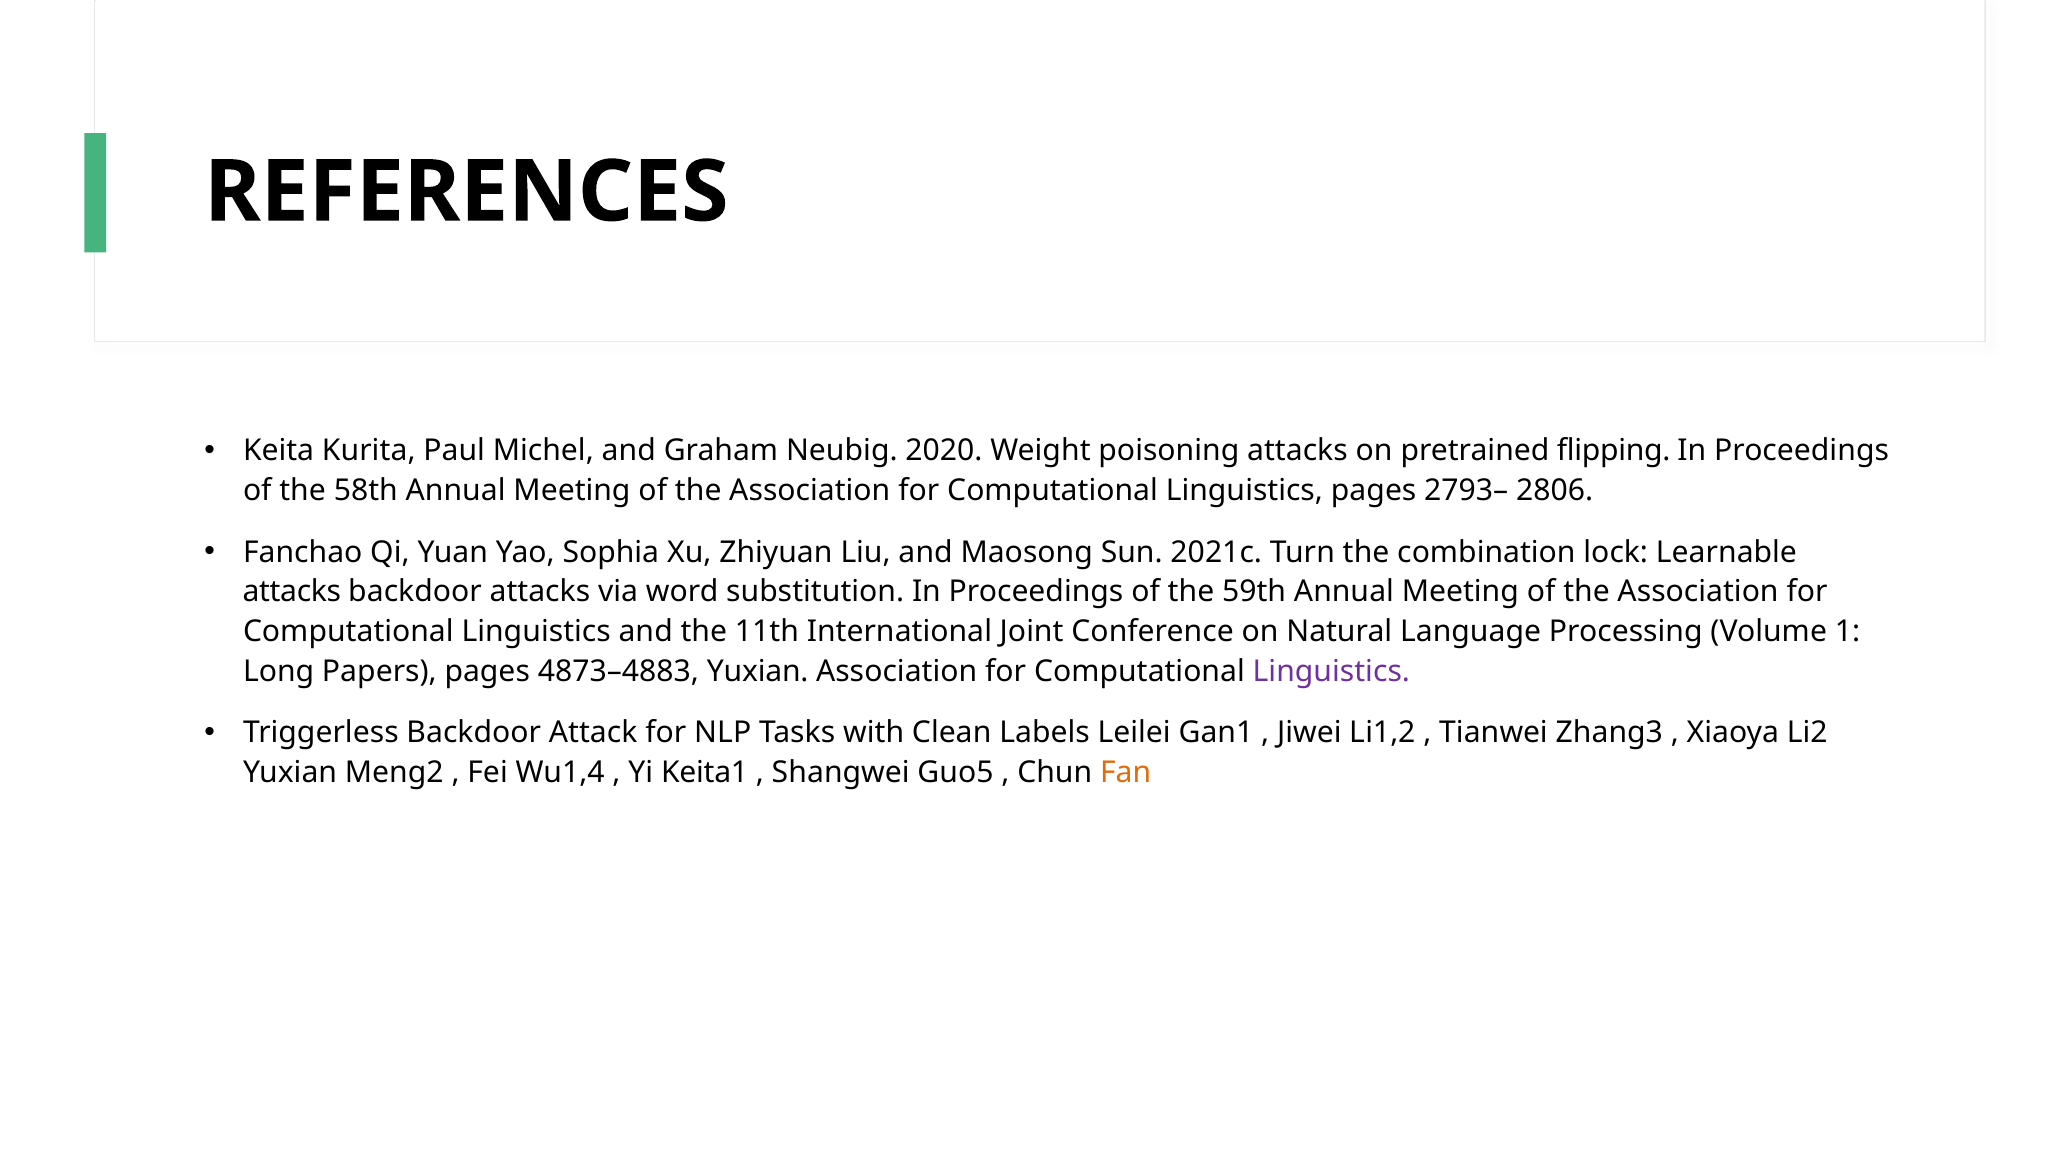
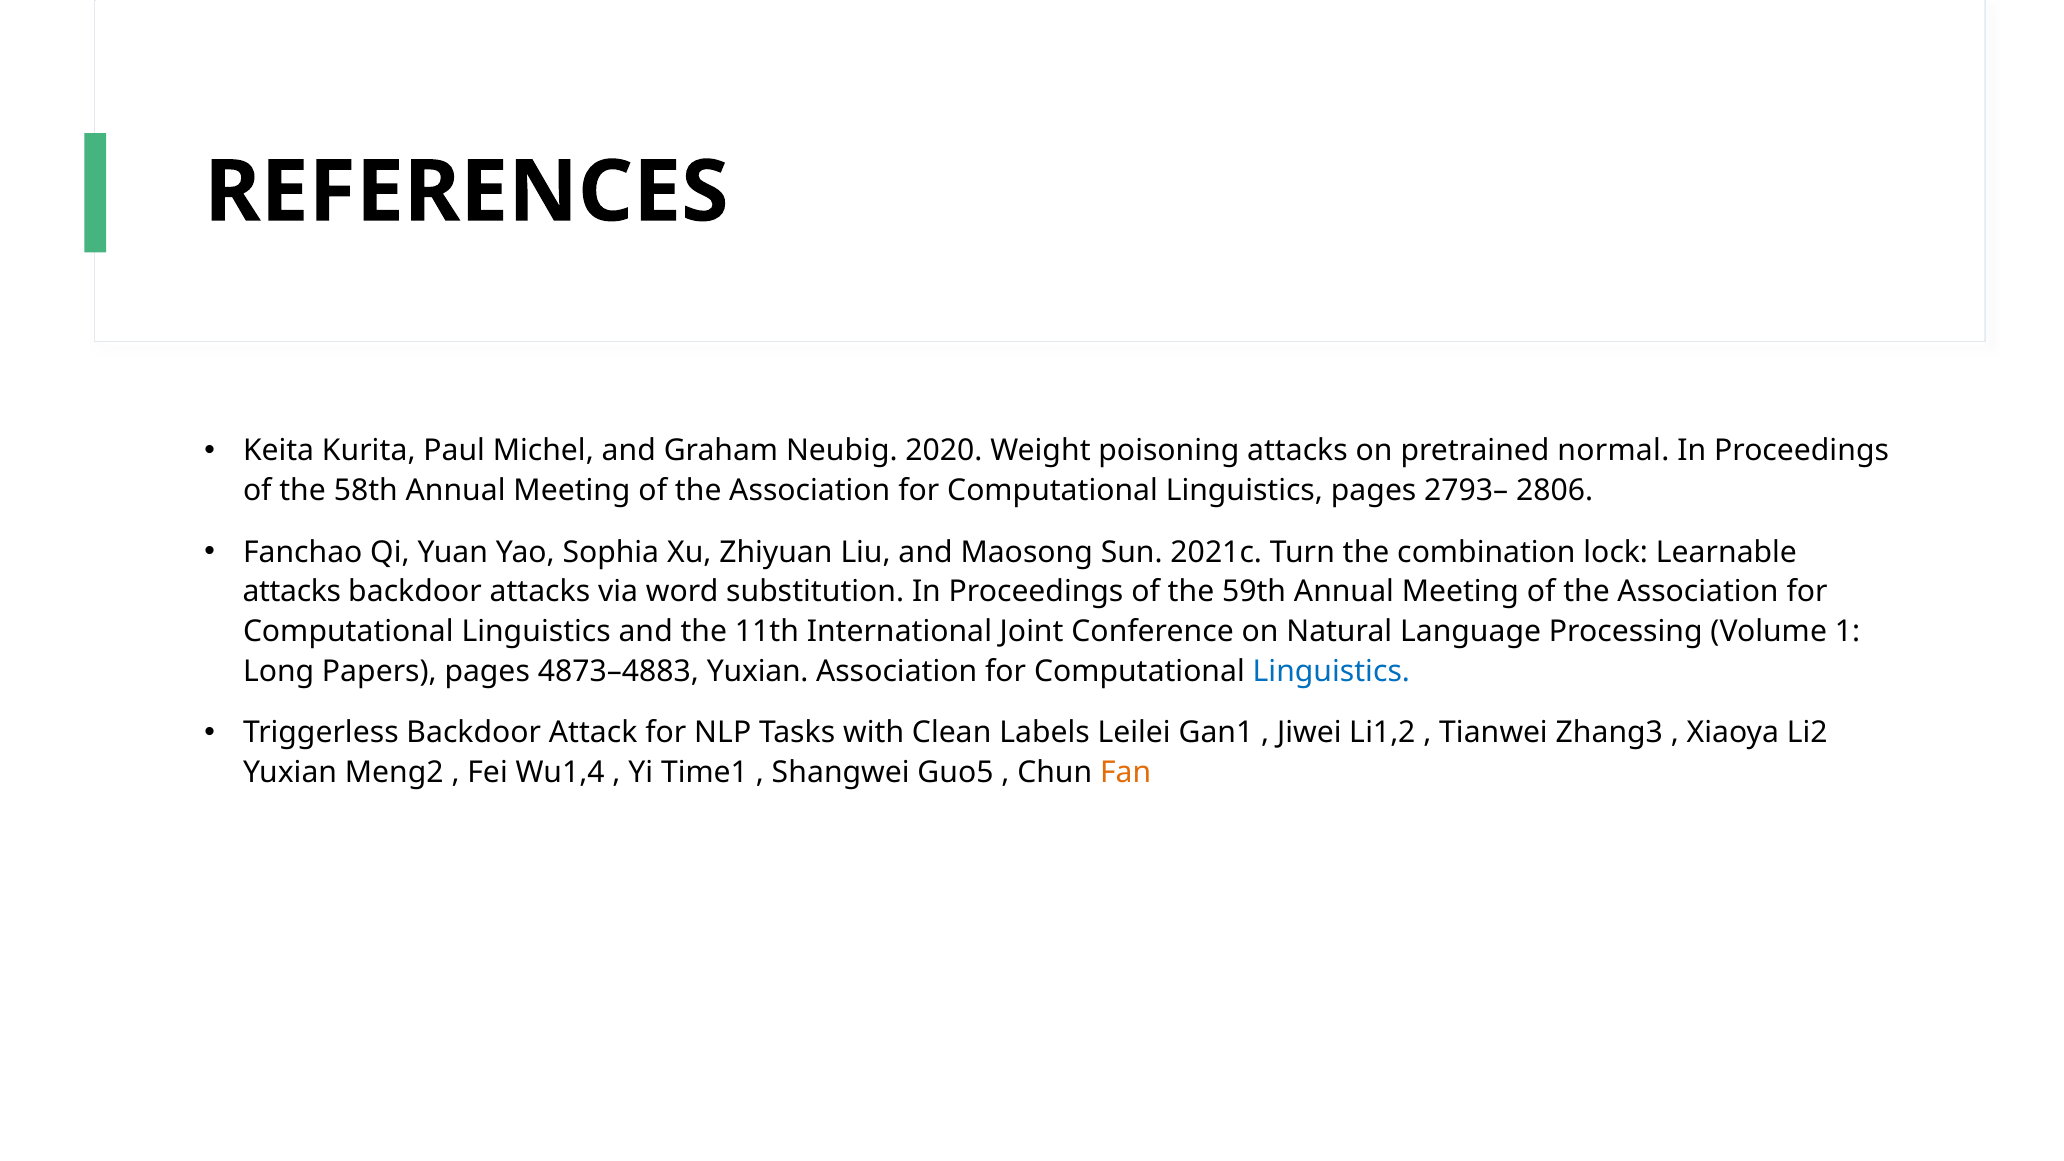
flipping: flipping -> normal (1613, 451)
Linguistics colour: purple -> blue (1331, 672)
Keita1: Keita1 -> Time1 (704, 773)
